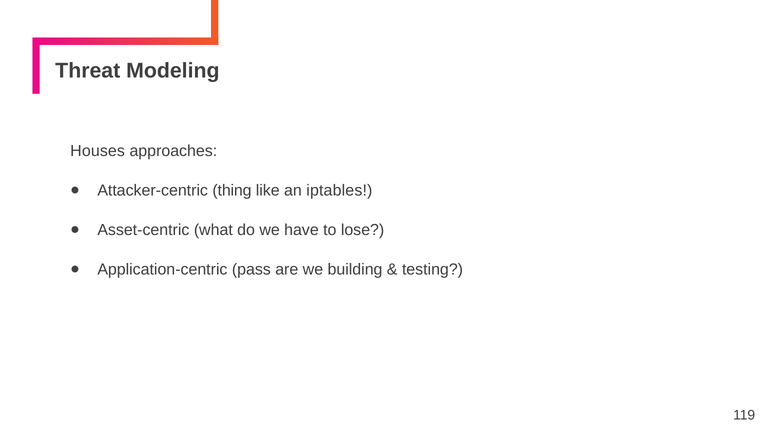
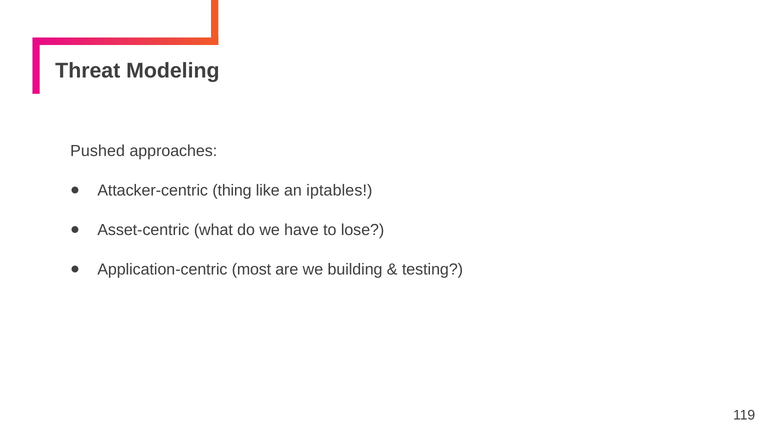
Houses: Houses -> Pushed (98, 151)
pass: pass -> most (251, 269)
